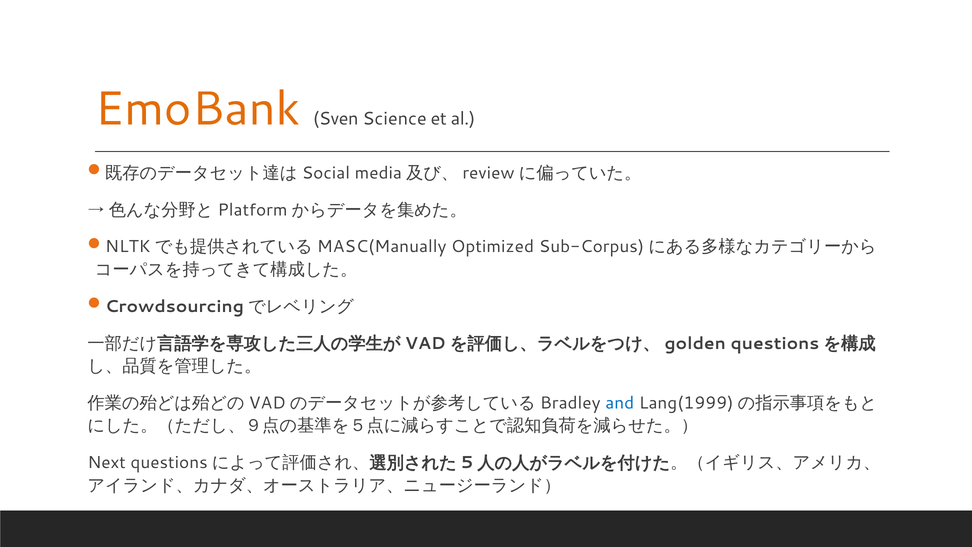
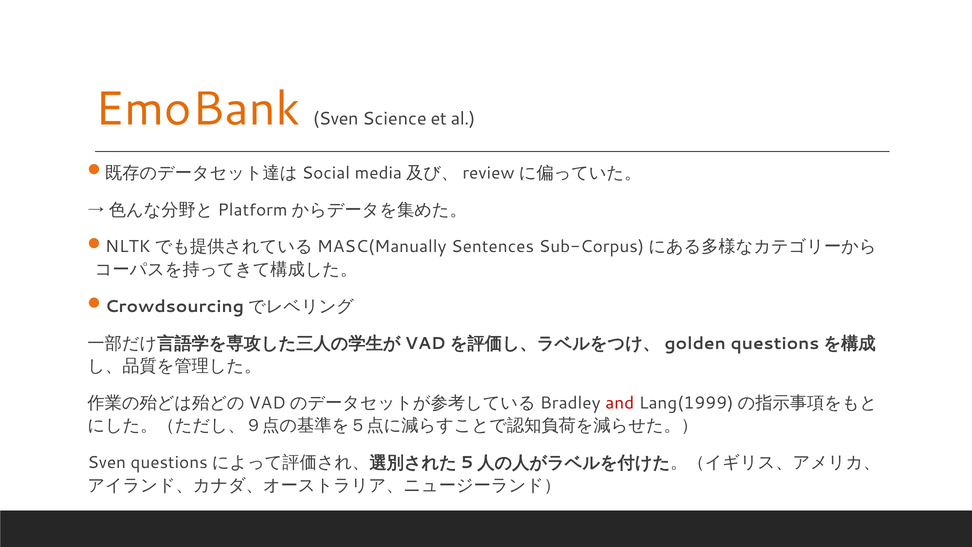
Optimized: Optimized -> Sentences (493, 247)
and colour: blue -> red (620, 403)
Next: Next -> Sven (107, 463)
